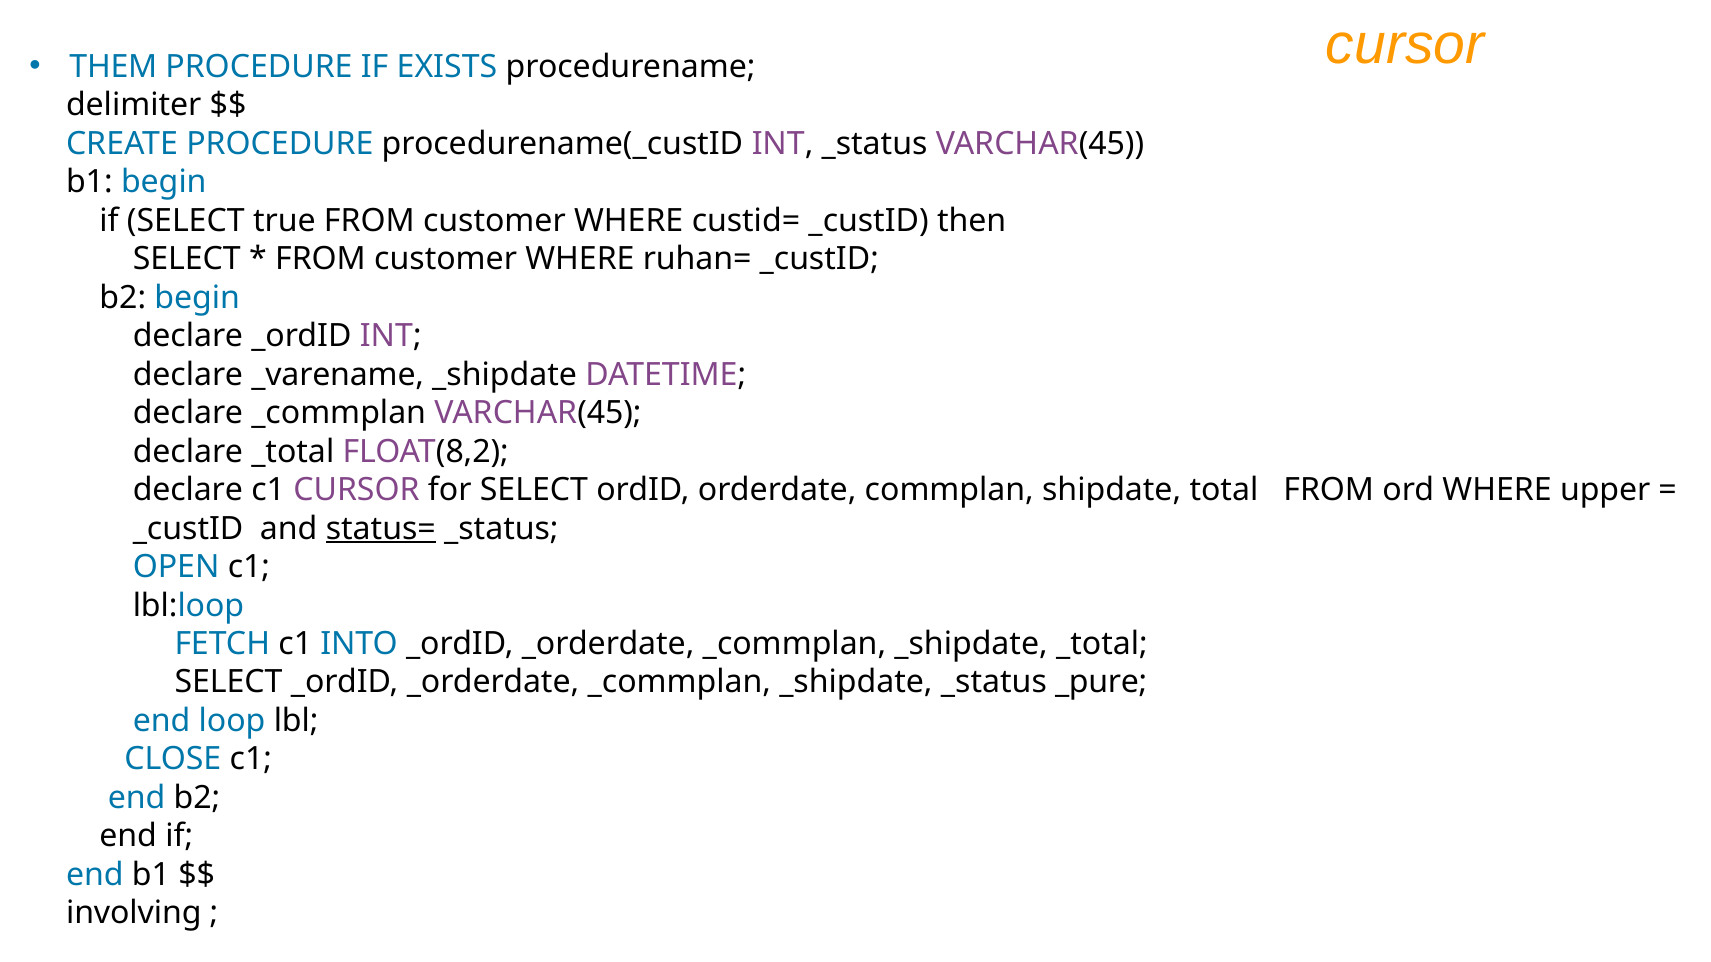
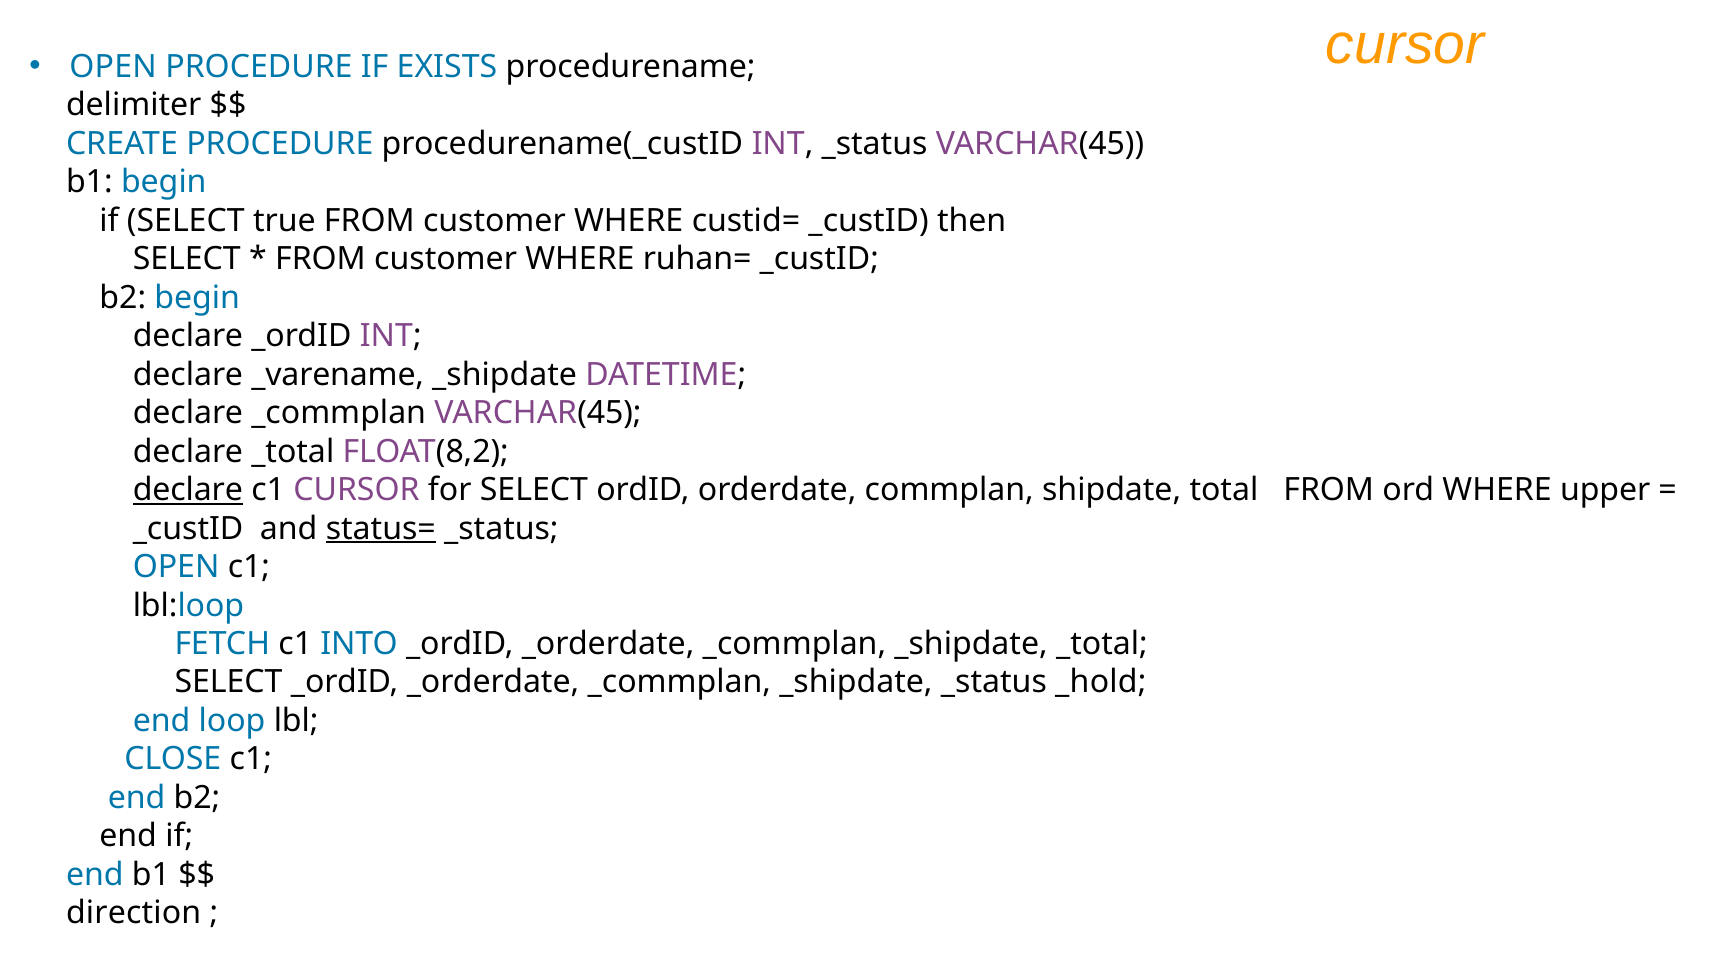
THEM: THEM -> OPEN (113, 67)
declare underline: none -> present (188, 490)
_pure: _pure -> _hold (1101, 683)
involving: involving -> direction (134, 914)
